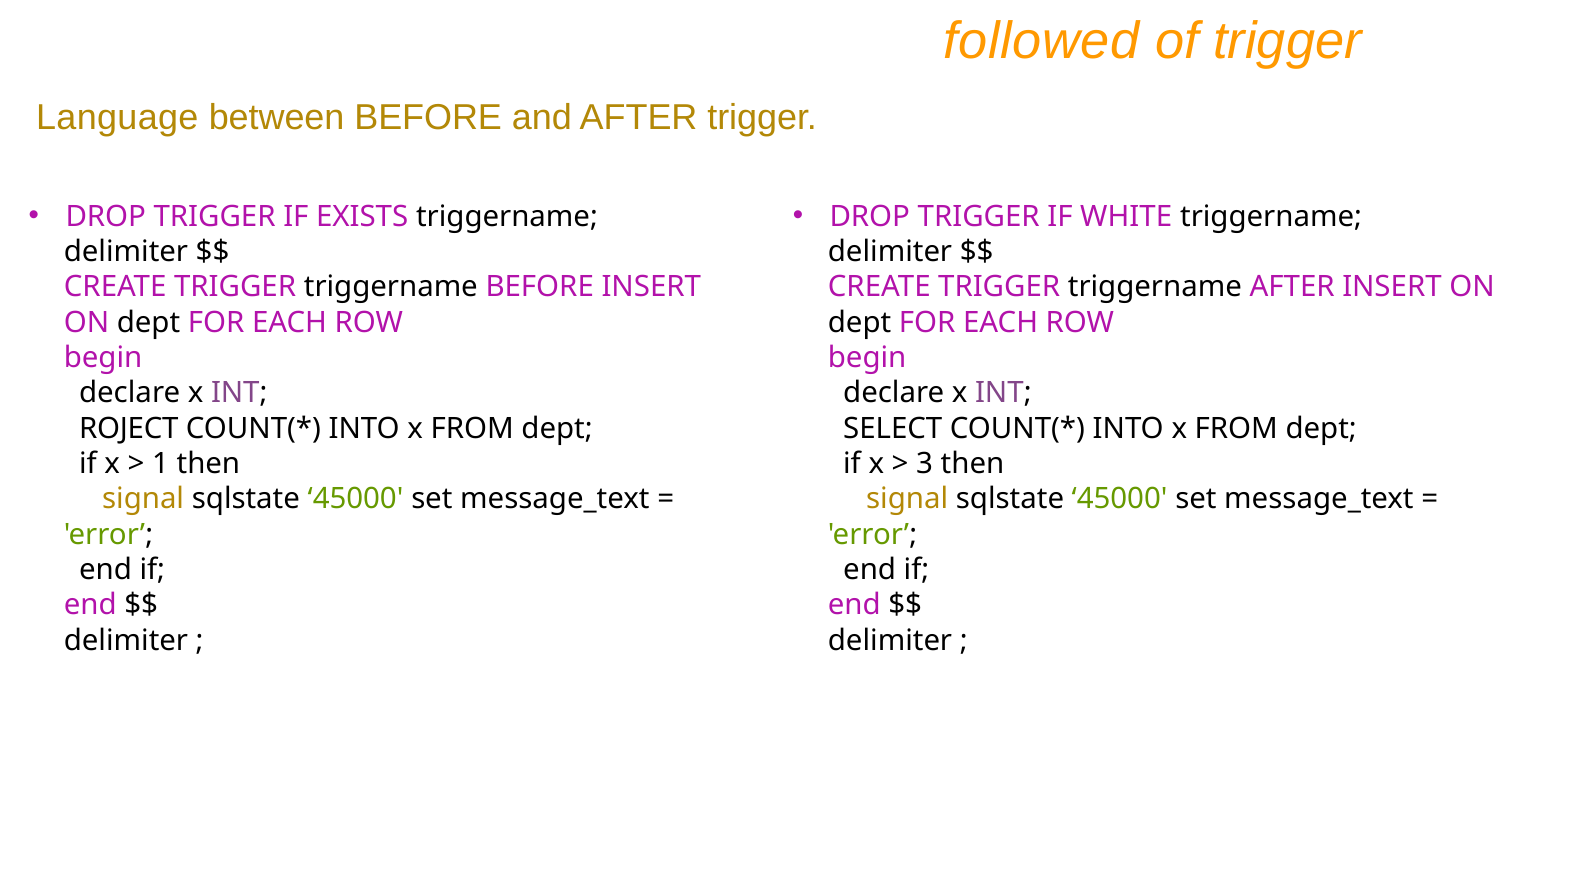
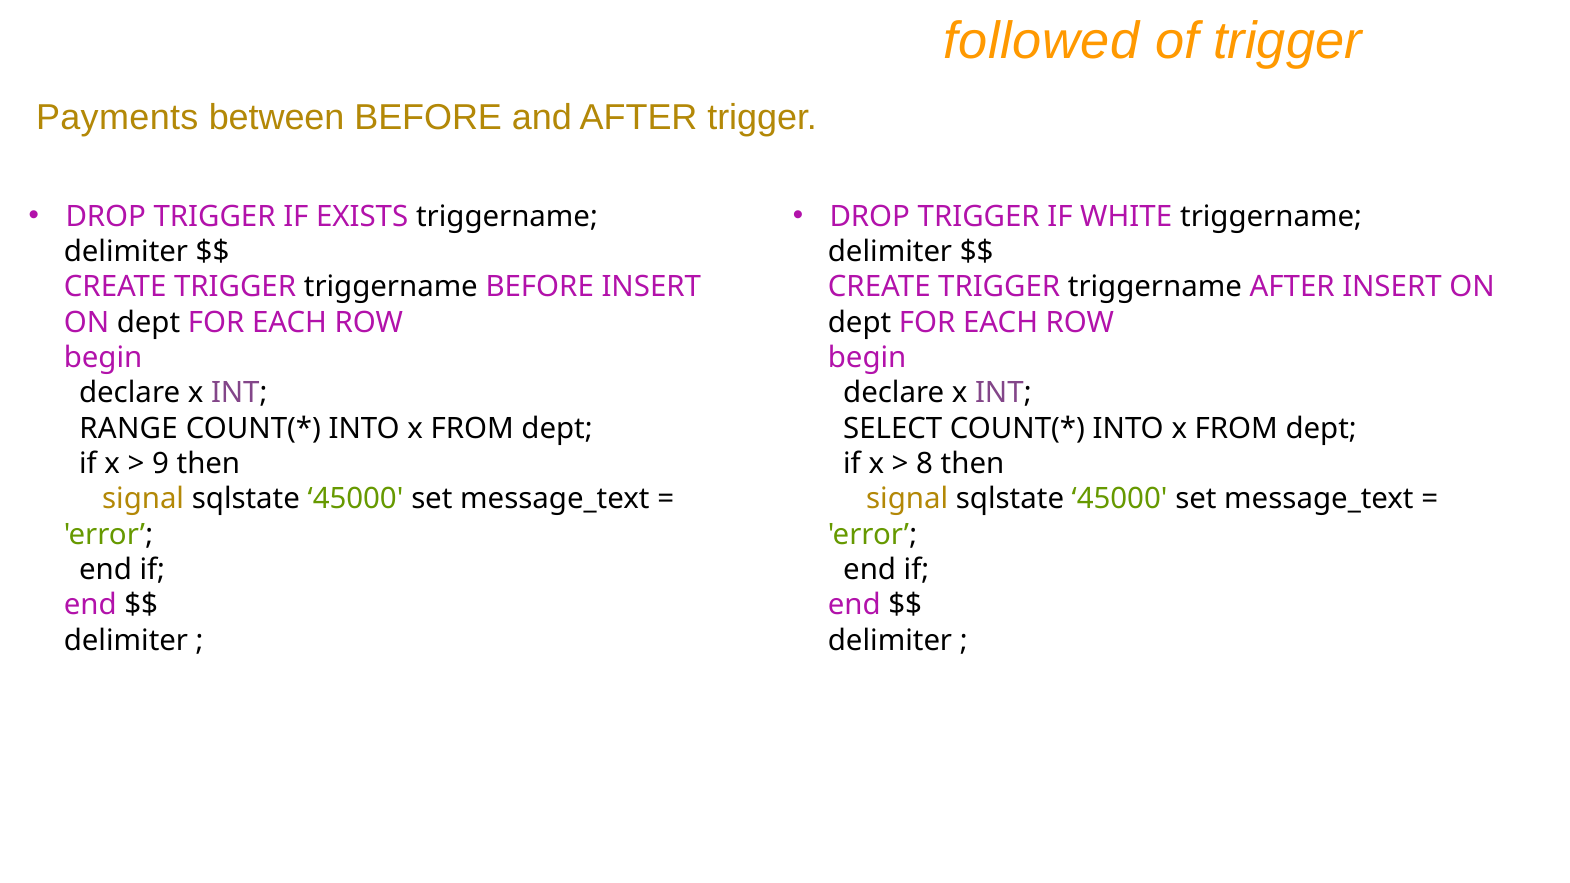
Language: Language -> Payments (117, 118)
ROJECT: ROJECT -> RANGE (129, 429)
1: 1 -> 9 (161, 464)
3: 3 -> 8 (925, 464)
